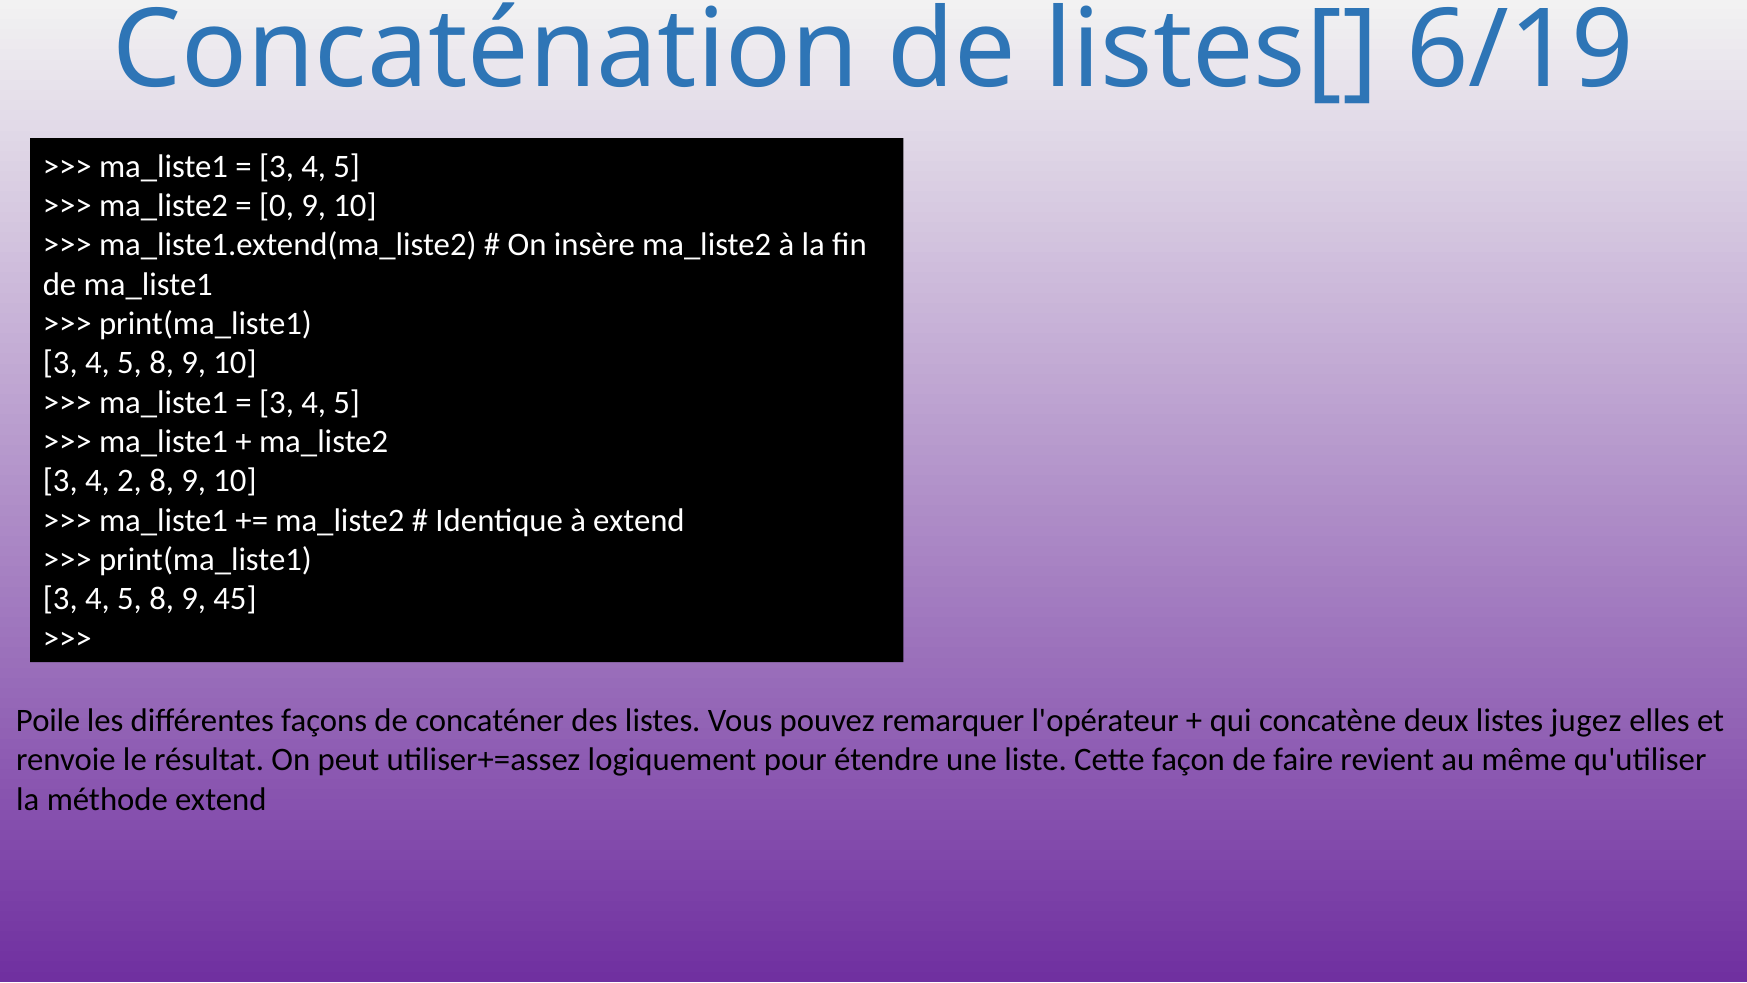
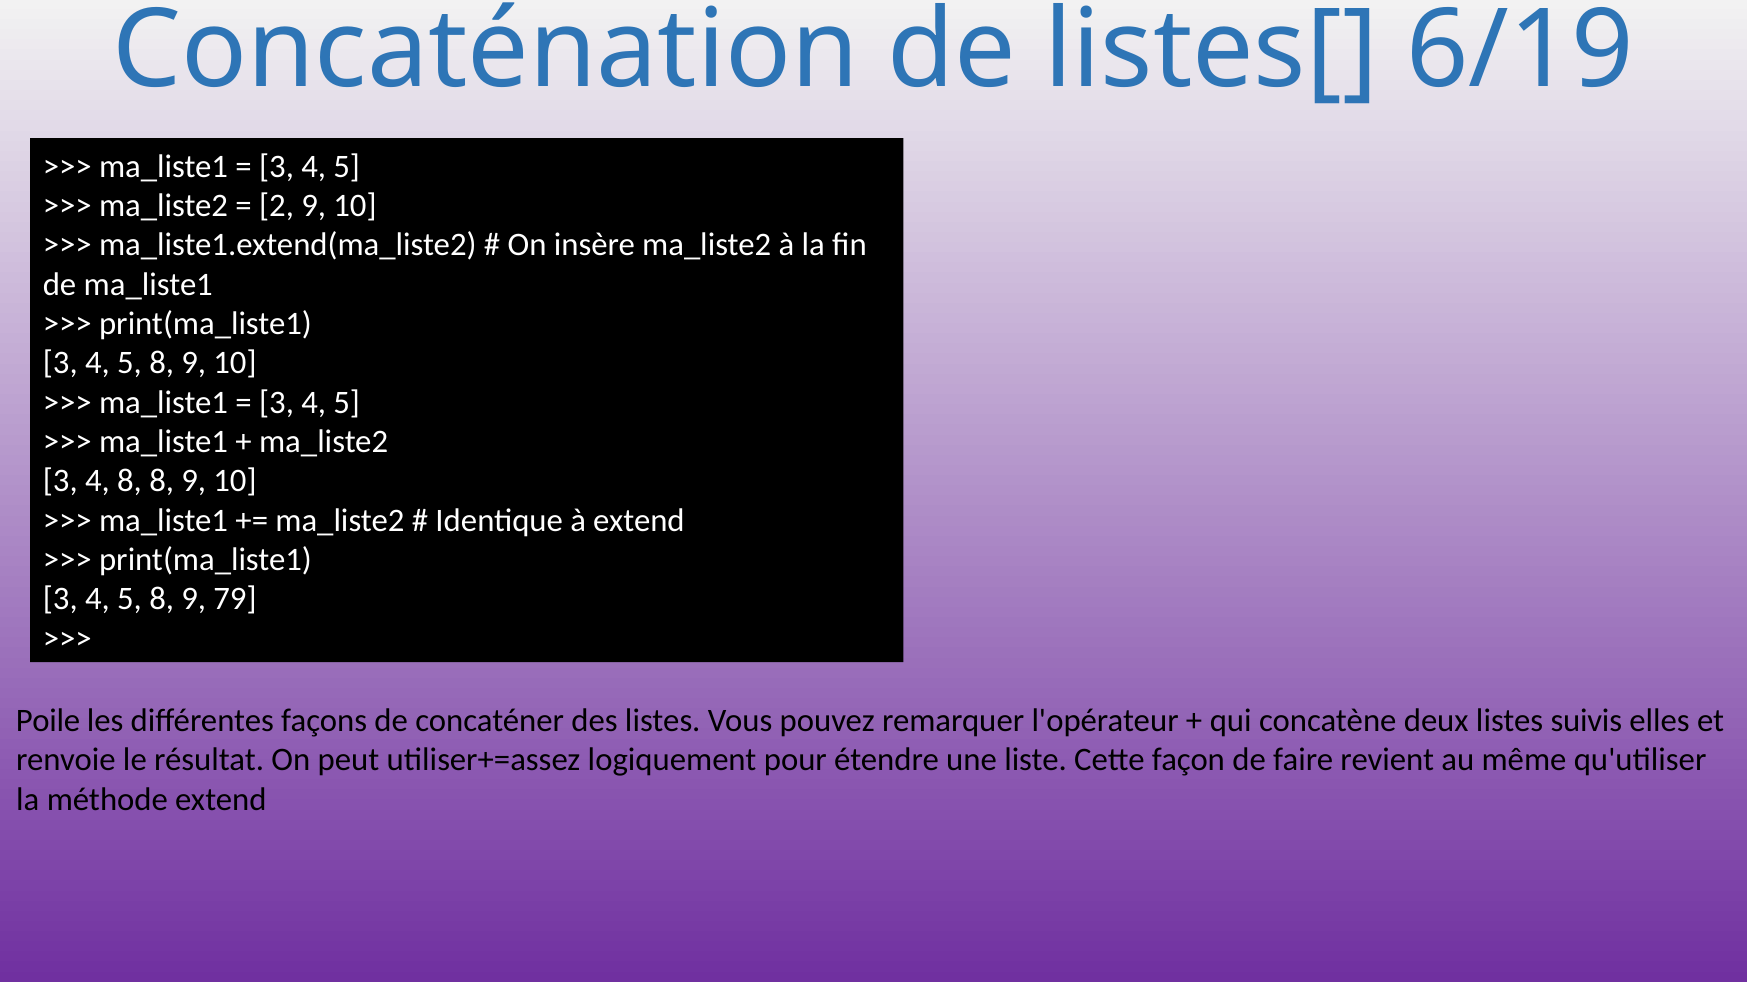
0: 0 -> 2 (277, 206)
4 2: 2 -> 8 (129, 481)
45: 45 -> 79 (235, 599)
jugez: jugez -> suivis (1586, 720)
